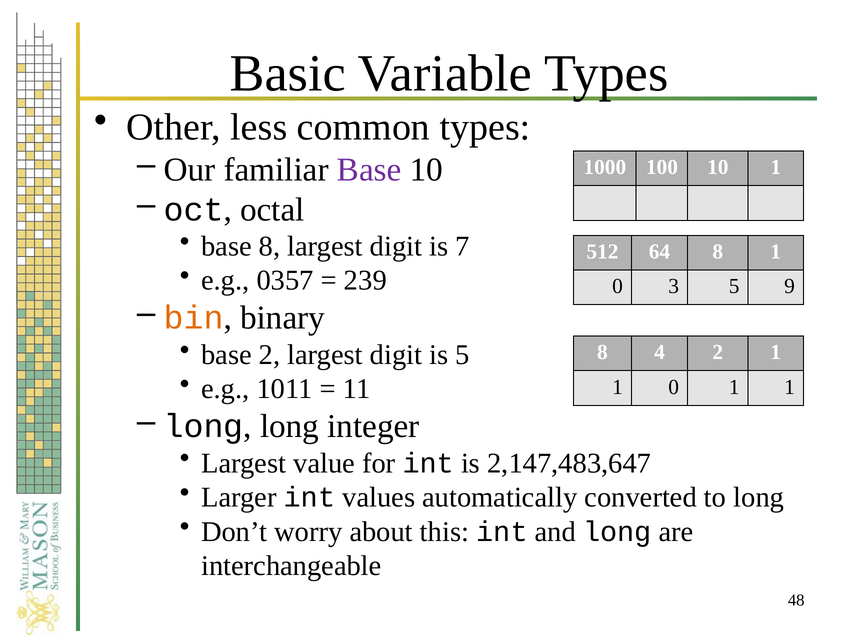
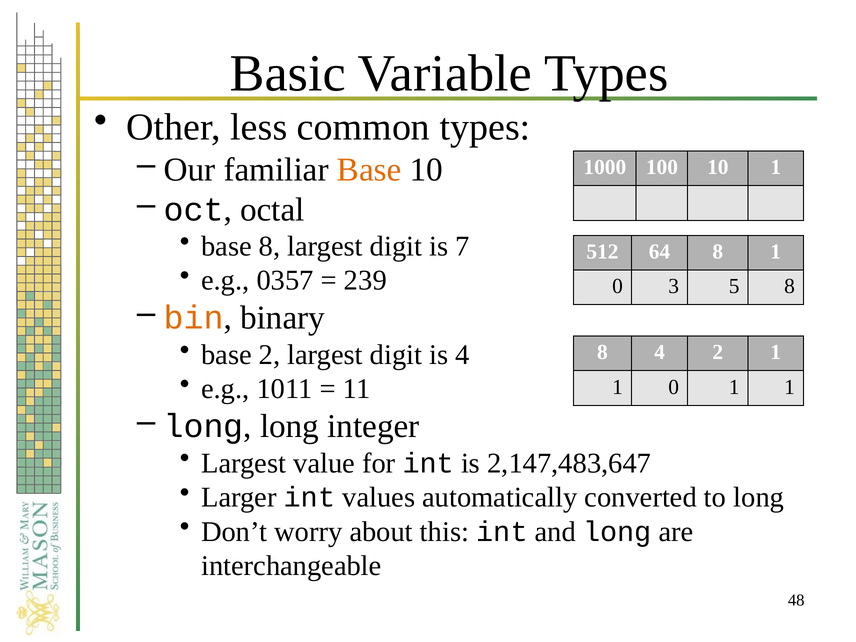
Base colour: purple -> orange (369, 170)
5 9: 9 -> 8 (789, 286)
is 5: 5 -> 4 (463, 355)
